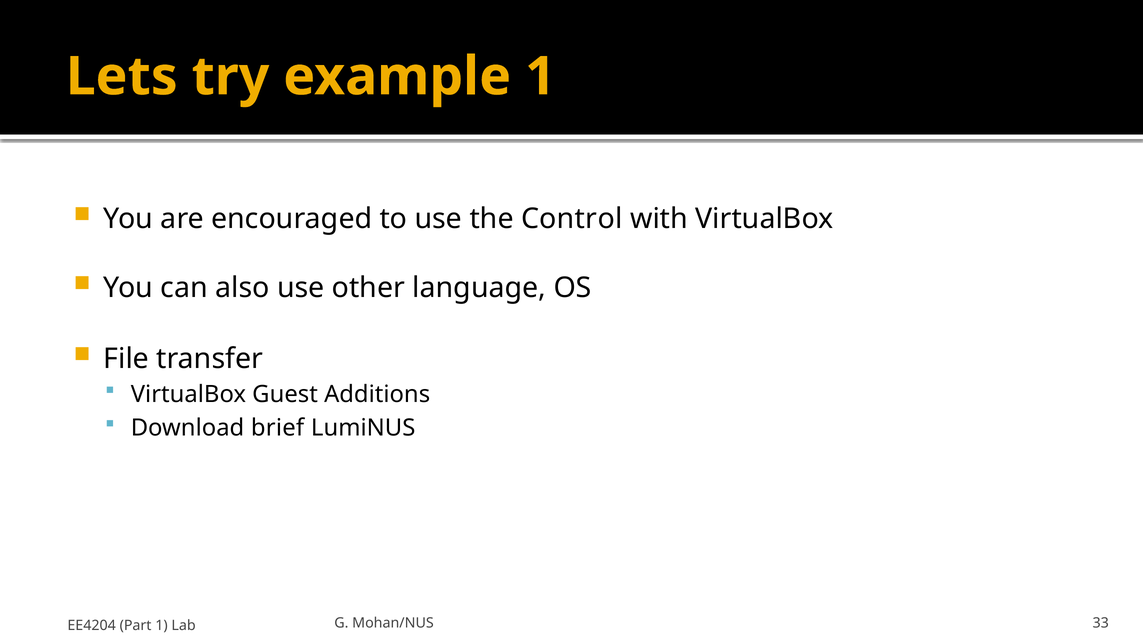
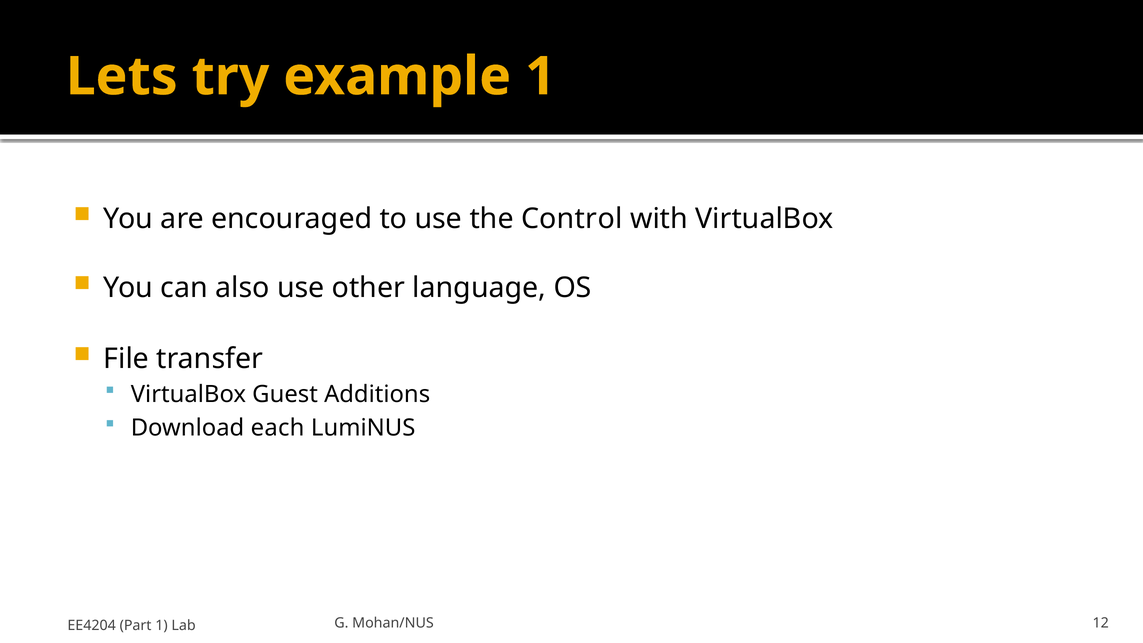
brief: brief -> each (278, 428)
33: 33 -> 12 (1101, 623)
